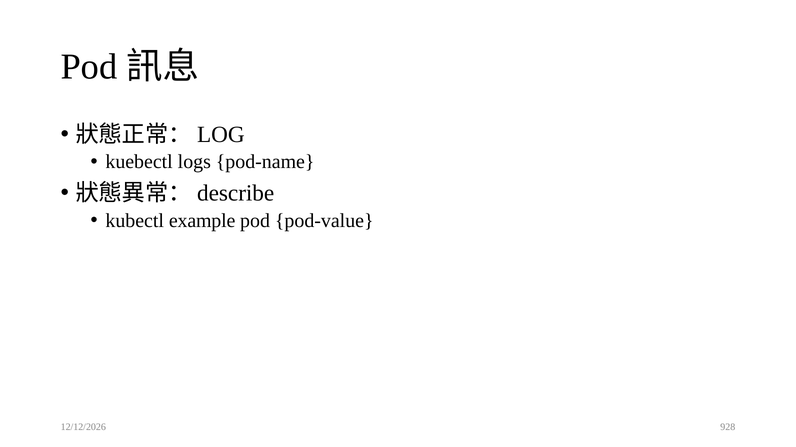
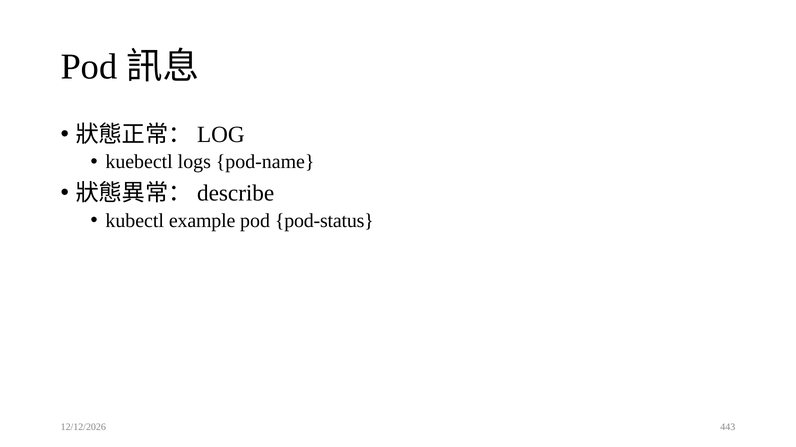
pod-value: pod-value -> pod-status (324, 221)
928: 928 -> 443 (728, 428)
